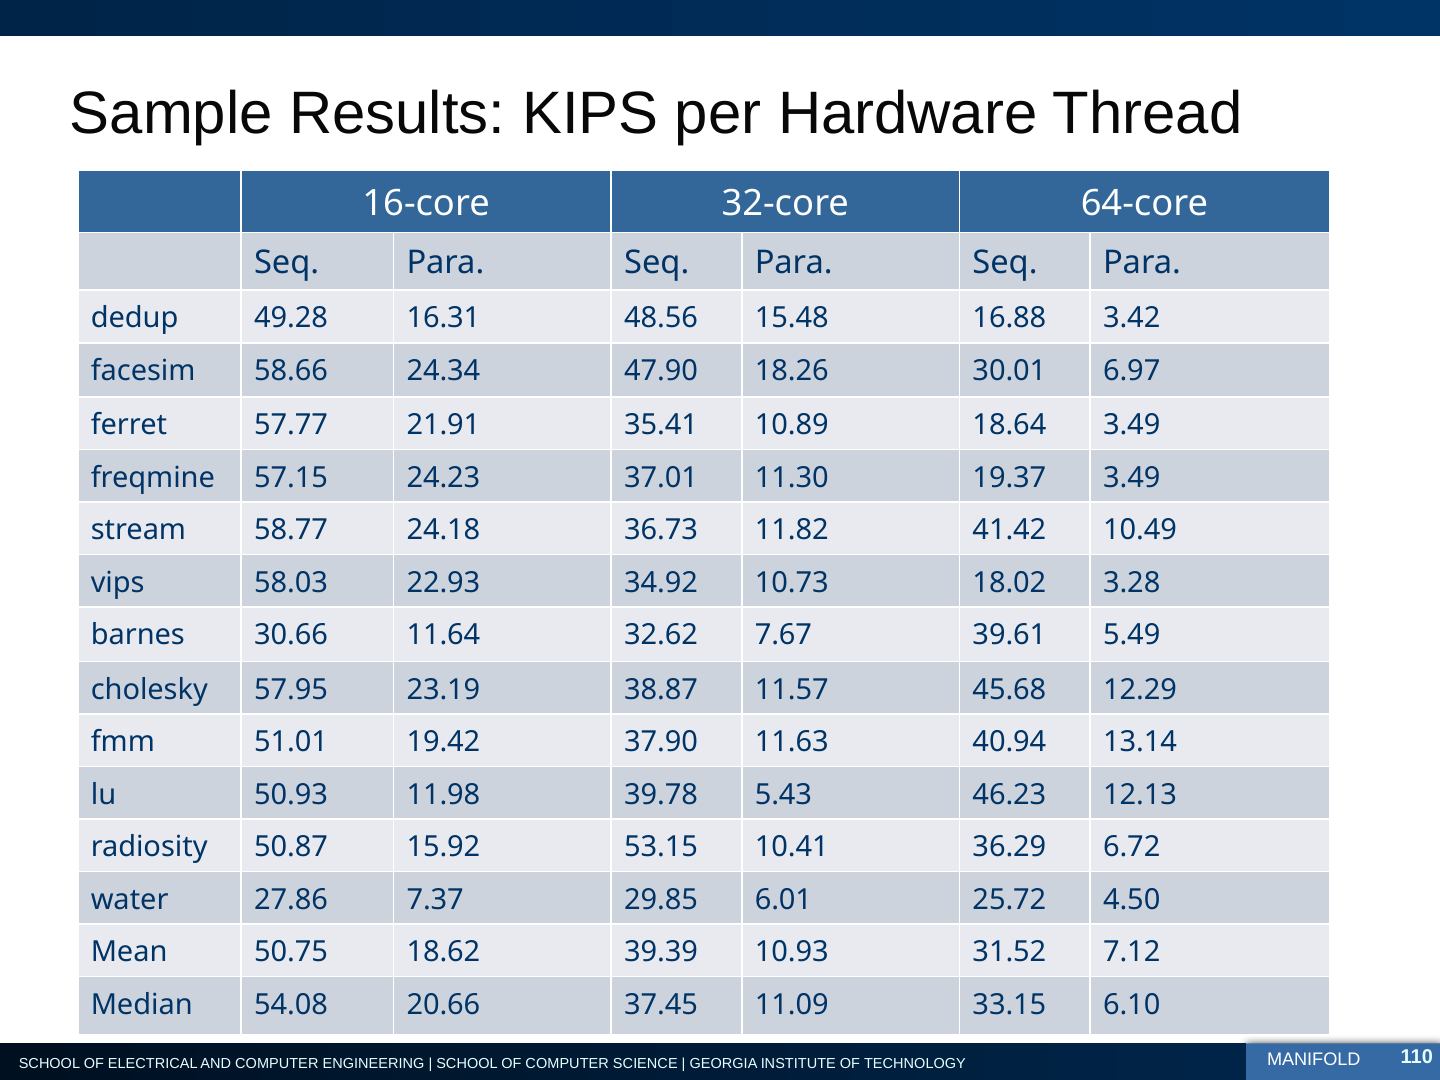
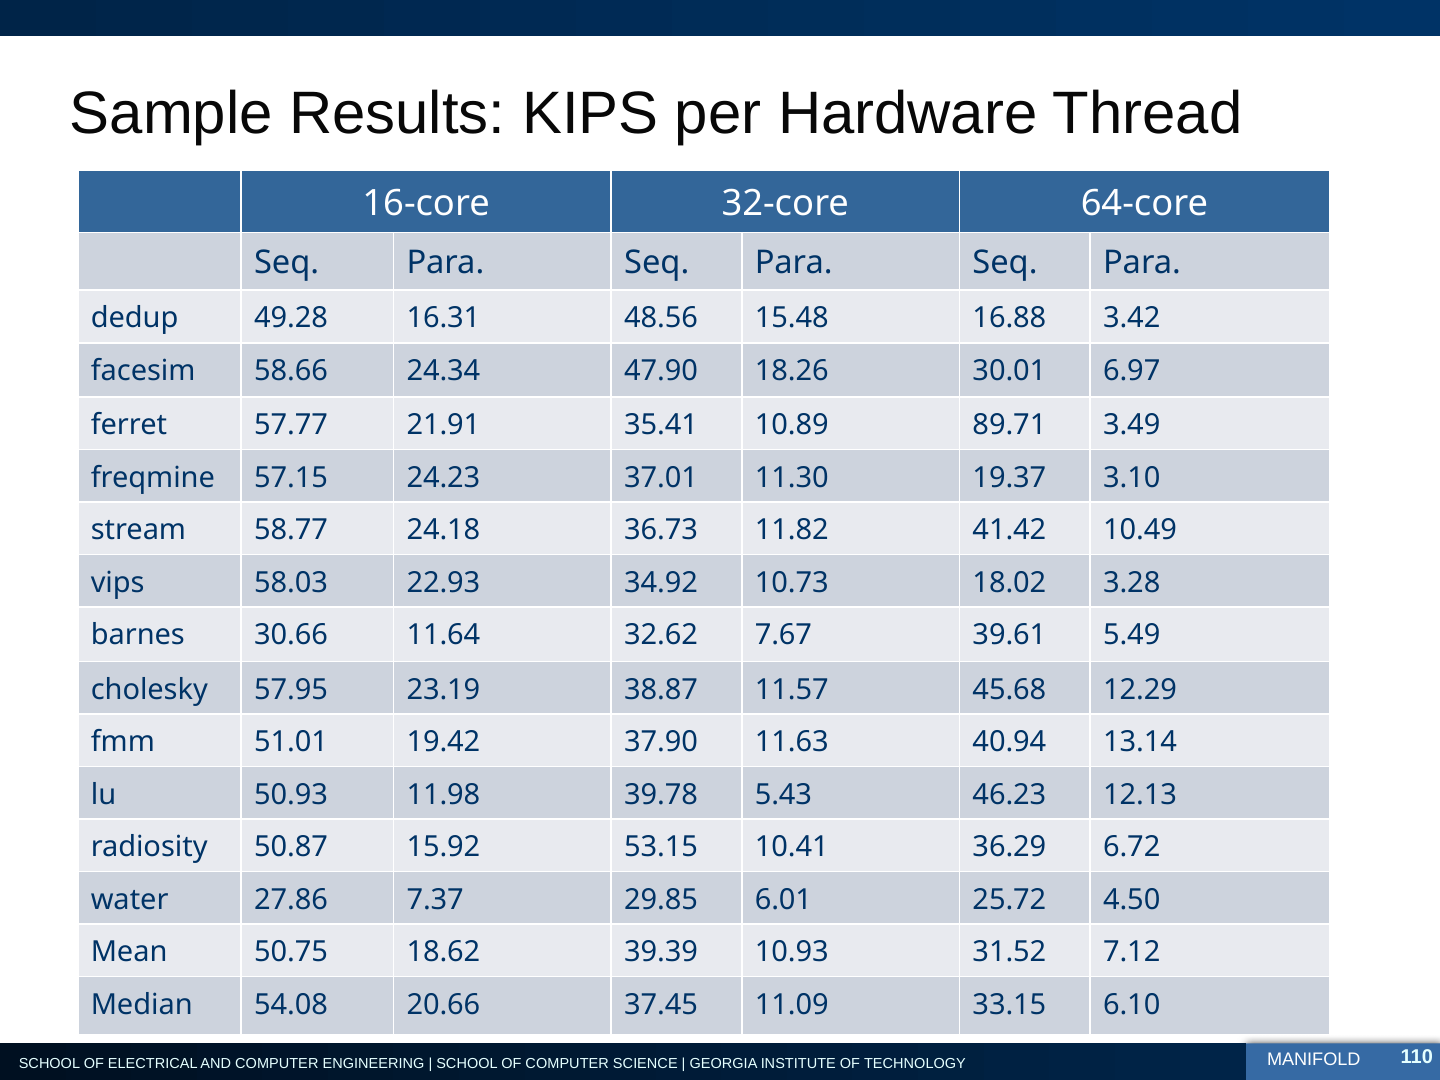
18.64: 18.64 -> 89.71 (1009, 425)
19.37 3.49: 3.49 -> 3.10 (1132, 477)
